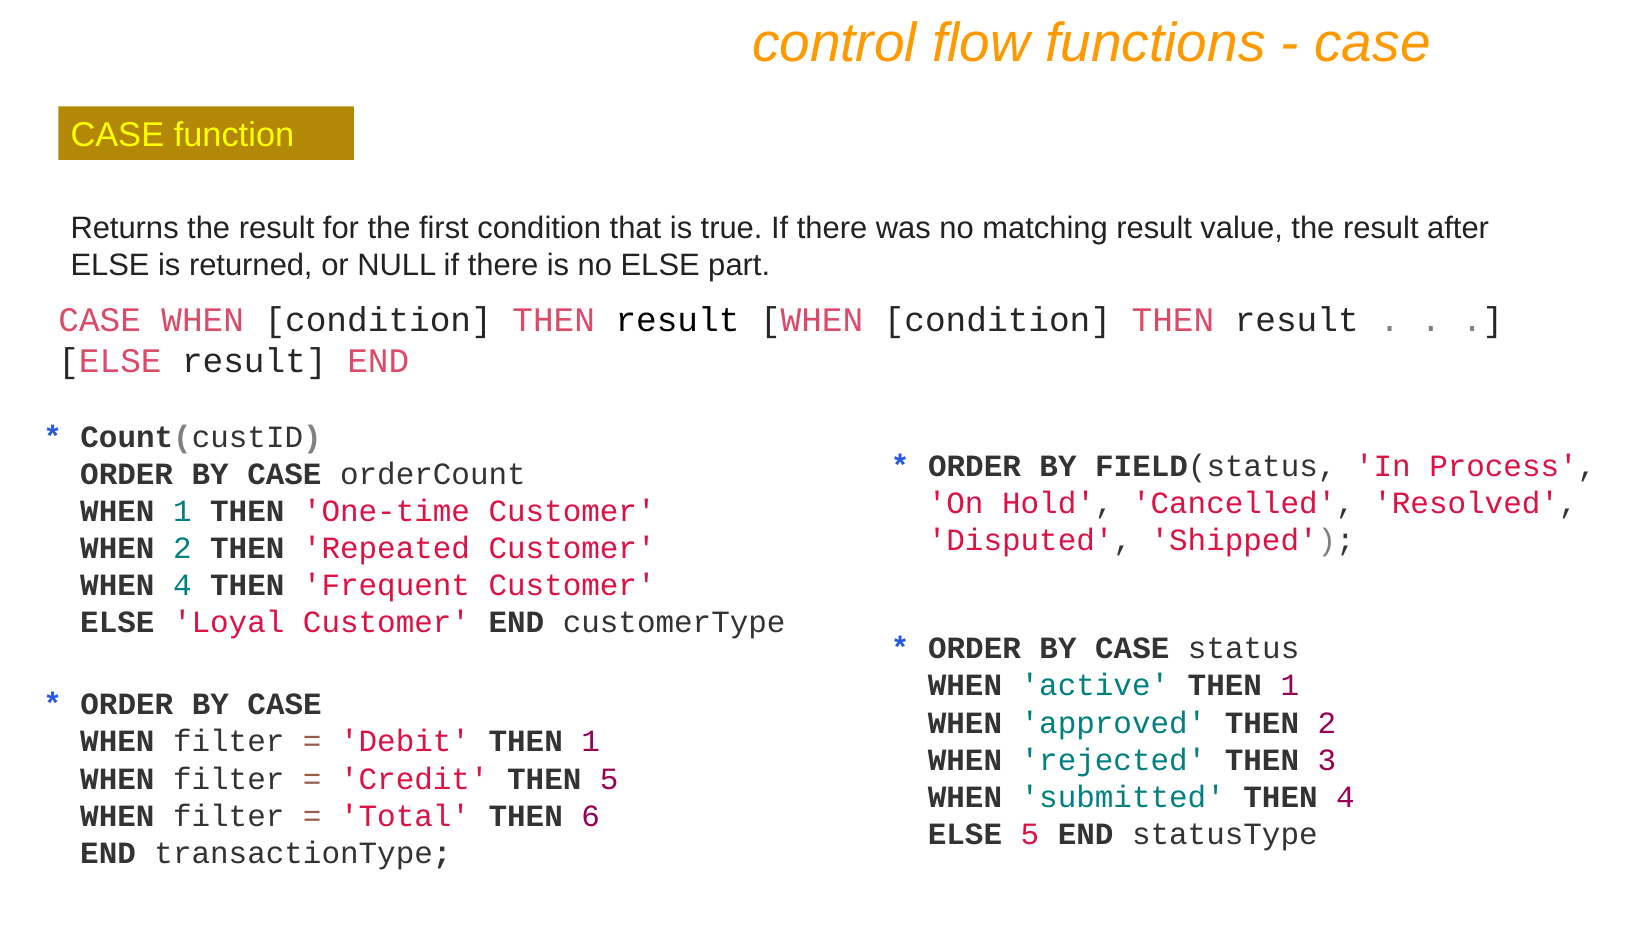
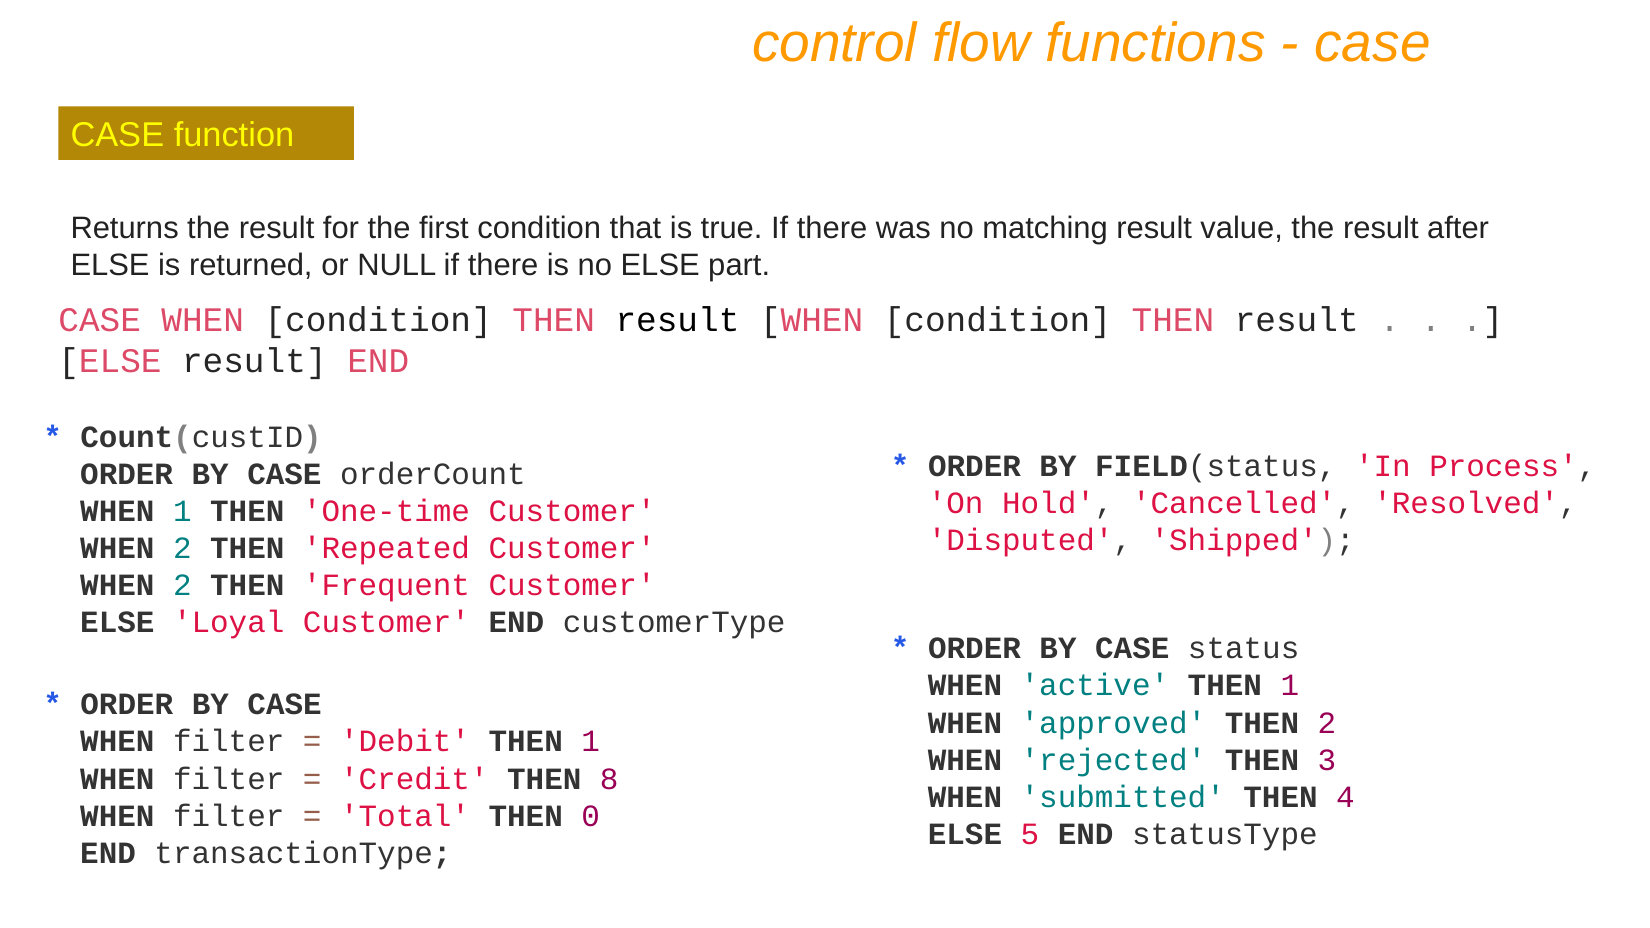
4: 4 -> 2 (182, 586)
THEN 5: 5 -> 8 (609, 779)
6: 6 -> 0 (591, 816)
